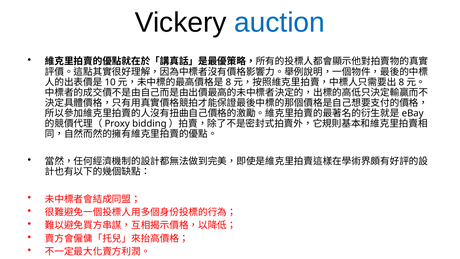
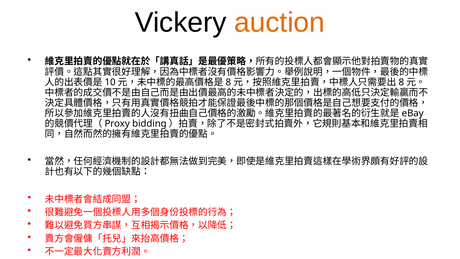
auction colour: blue -> orange (280, 23)
